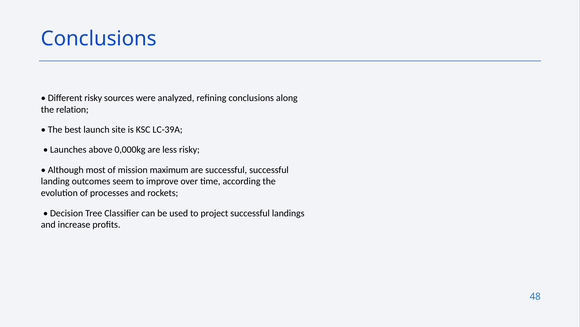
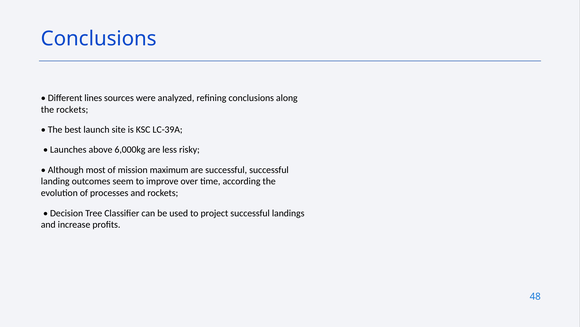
Different risky: risky -> lines (93, 98)
the relation: relation -> rockets (72, 109)
0,000kg: 0,000kg -> 6,000kg (130, 149)
